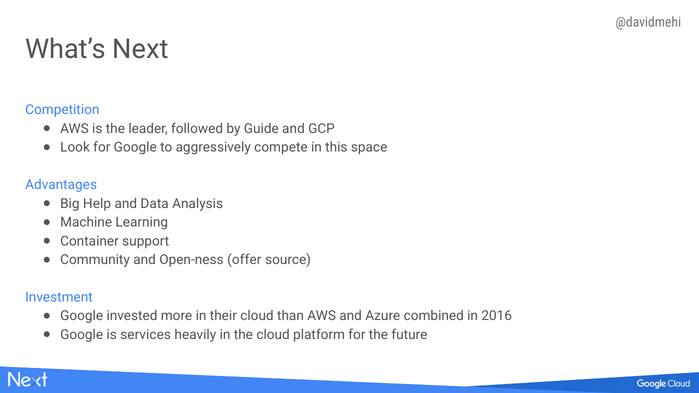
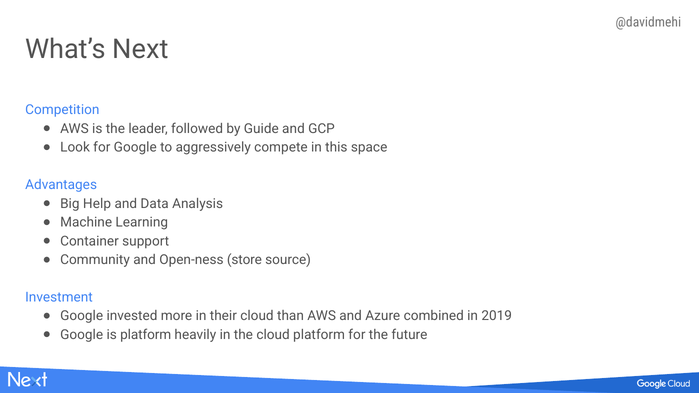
offer: offer -> store (244, 260)
2016: 2016 -> 2019 (497, 316)
is services: services -> platform (146, 335)
